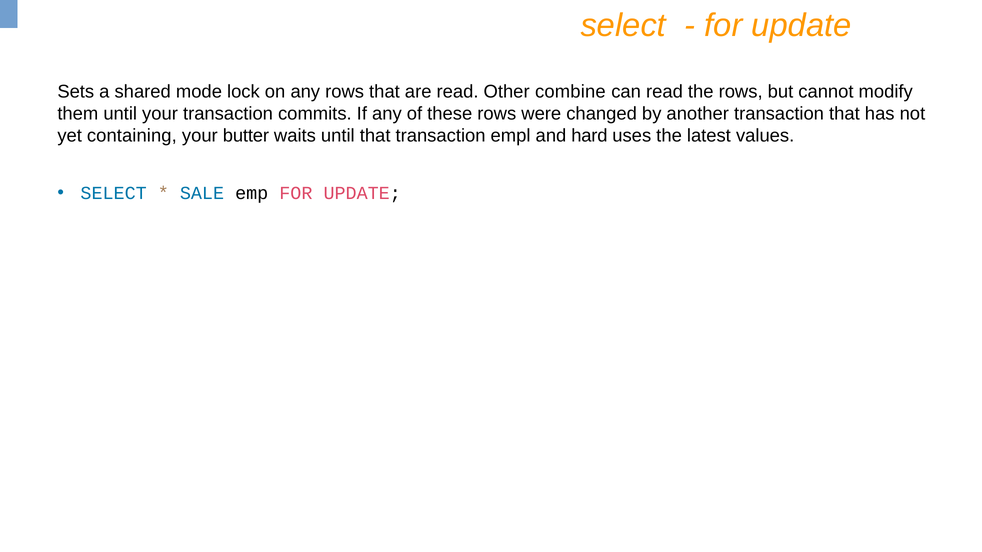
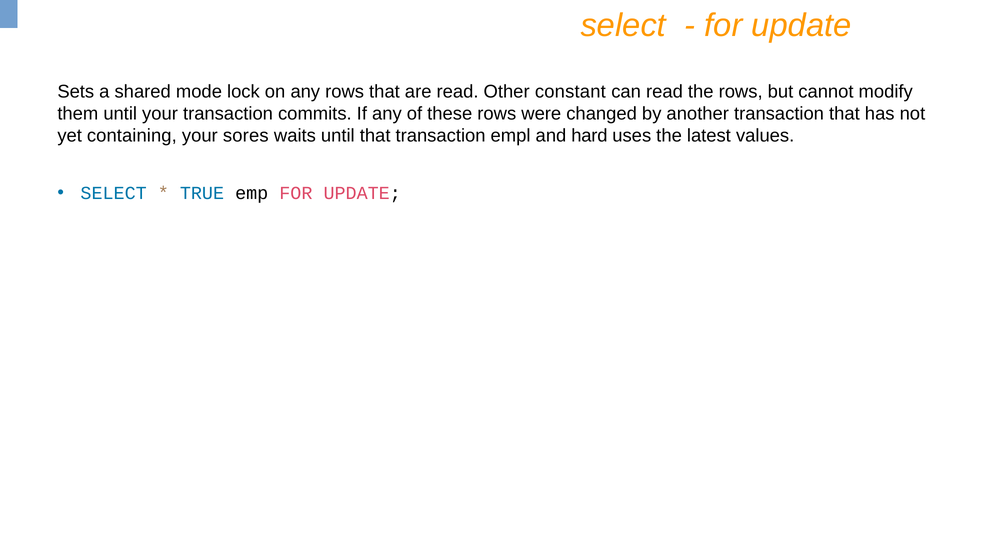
combine: combine -> constant (570, 92)
butter: butter -> sores (246, 136)
SALE: SALE -> TRUE (202, 194)
